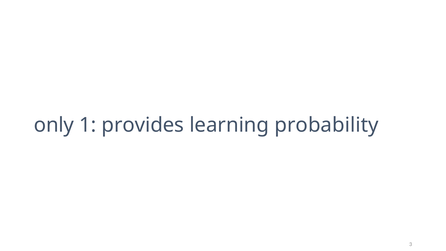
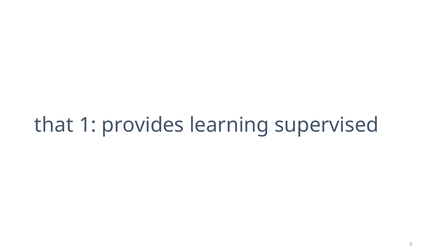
only: only -> that (54, 125)
probability: probability -> supervised (327, 125)
